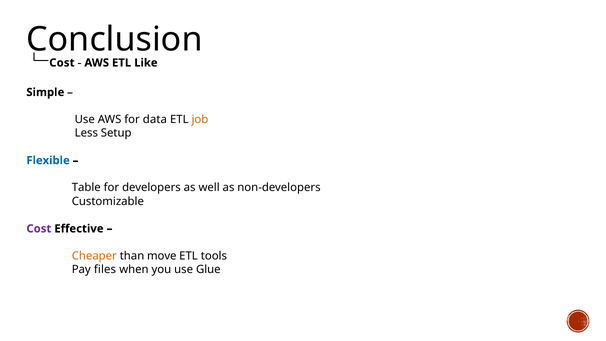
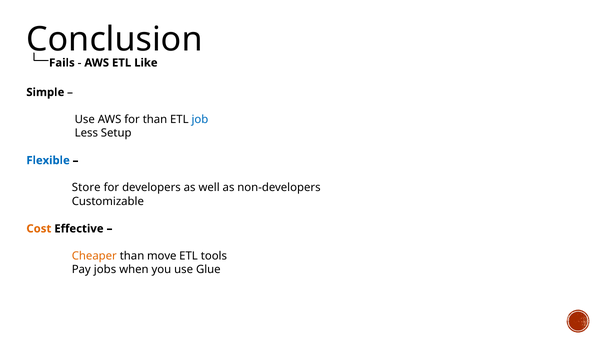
Cost: Cost -> Fails (62, 63)
for data: data -> than (155, 120)
job colour: orange -> blue (200, 120)
Table: Table -> Store (86, 188)
Cost colour: purple -> orange (39, 229)
files: files -> jobs (105, 269)
